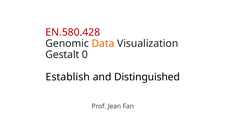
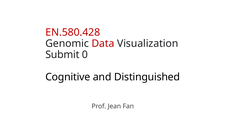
Data colour: orange -> red (103, 44)
Gestalt: Gestalt -> Submit (62, 55)
Establish: Establish -> Cognitive (68, 77)
